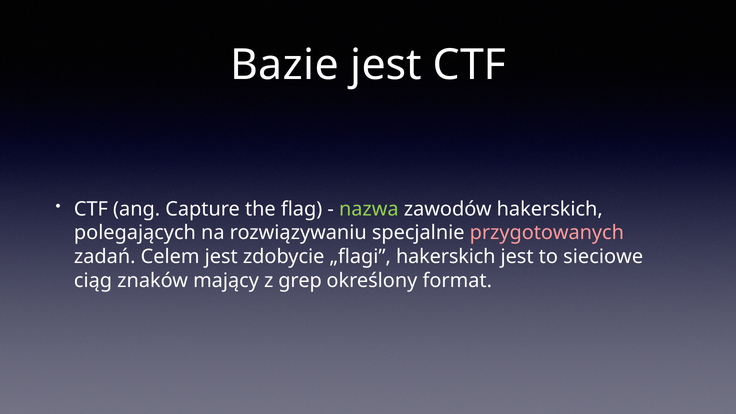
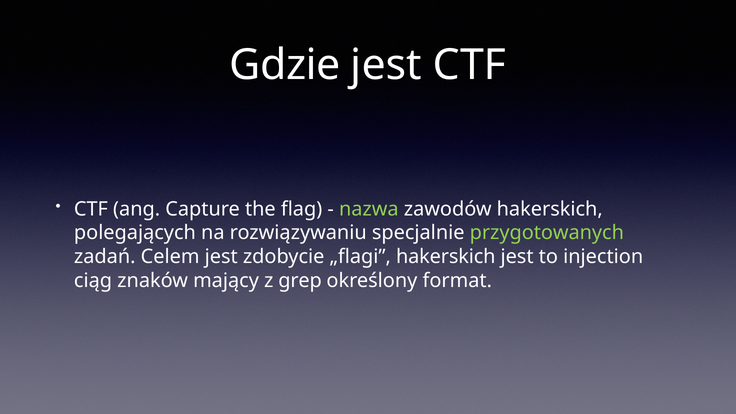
Bazie: Bazie -> Gdzie (285, 65)
przygotowanych colour: pink -> light green (547, 233)
sieciowe: sieciowe -> injection (603, 257)
